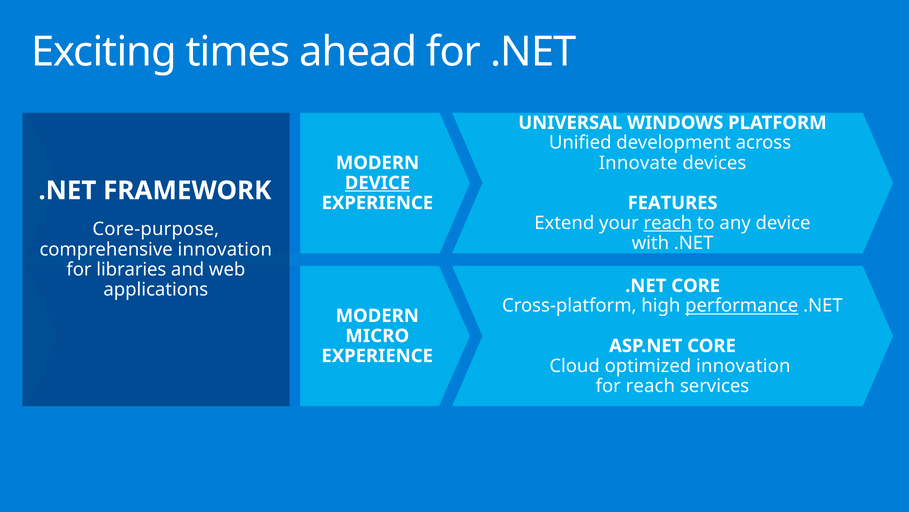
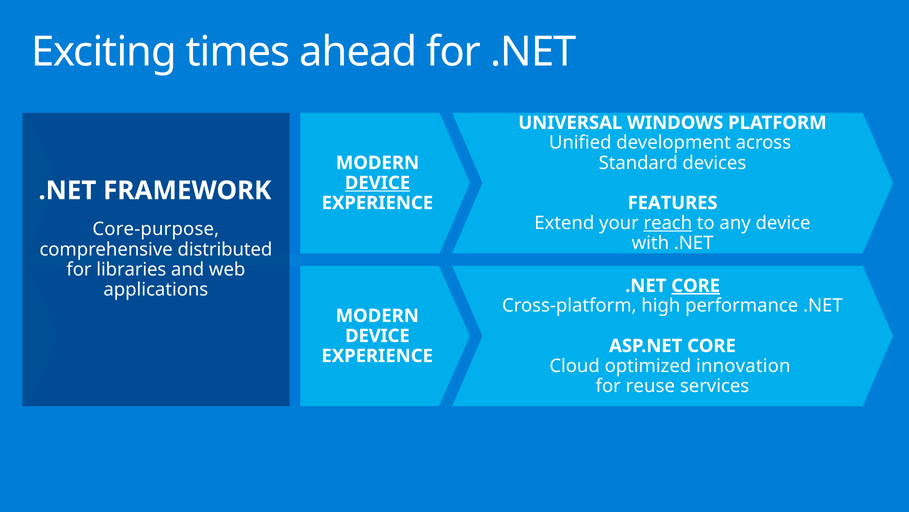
Innovate: Innovate -> Standard (638, 163)
comprehensive innovation: innovation -> distributed (225, 249)
CORE underline: none -> present (696, 285)
performance underline: present -> none (742, 305)
MICRO: MICRO -> DEVICE (377, 336)
for reach: reach -> reuse (650, 386)
